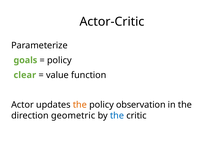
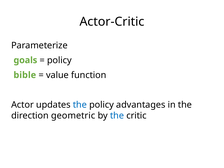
clear: clear -> bible (25, 75)
the colour: orange -> blue (80, 105)
observation: observation -> advantages (141, 105)
